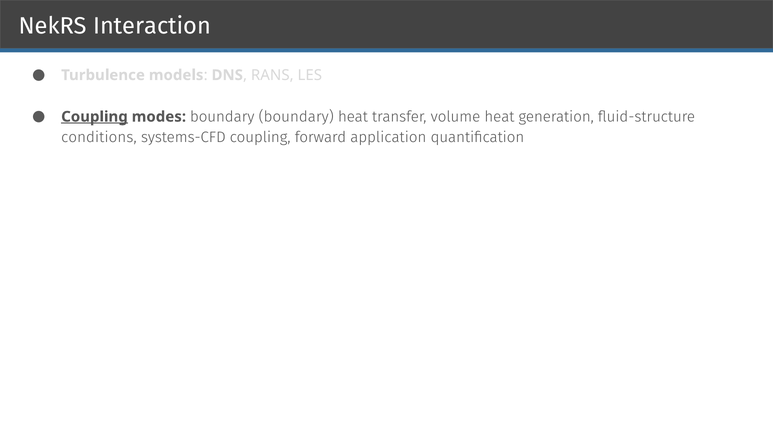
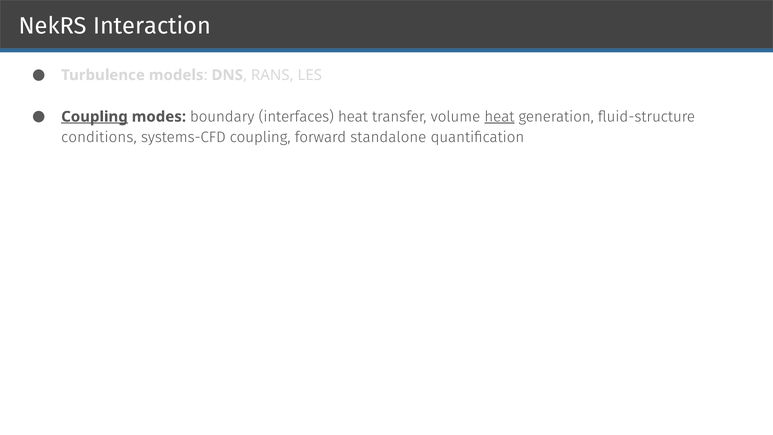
boundary boundary: boundary -> interfaces (296, 117)
heat underline: none -> present (499, 117)
application: application -> standalone (388, 137)
